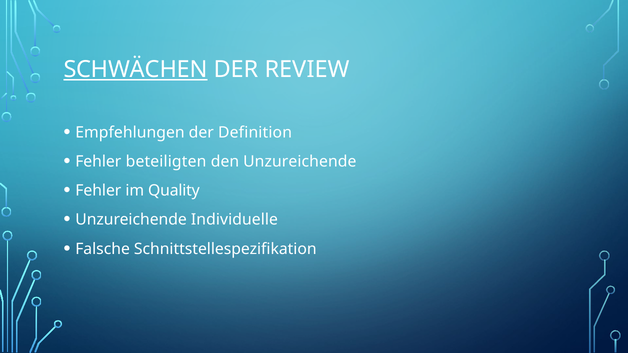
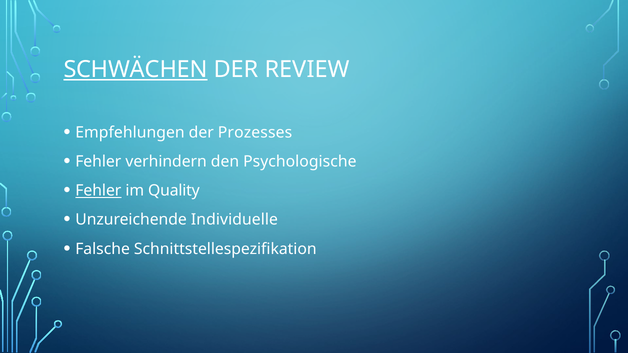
Definition: Definition -> Prozesses (255, 133)
beteiligten: beteiligten -> verhindern (166, 162)
den Unzureichende: Unzureichende -> Psychologische (300, 162)
Fehler underline: none -> present (98, 191)
